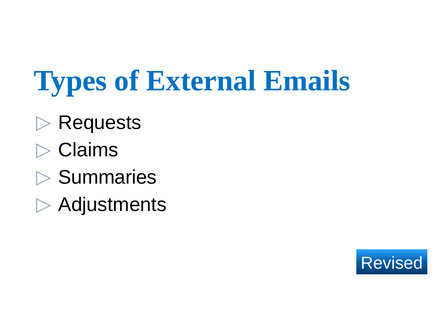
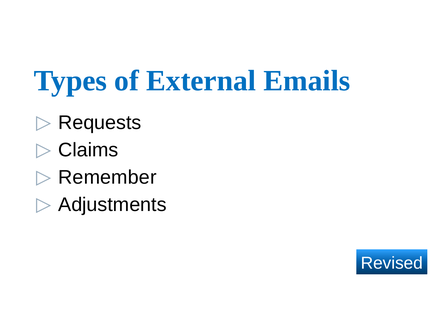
Summaries: Summaries -> Remember (107, 177)
